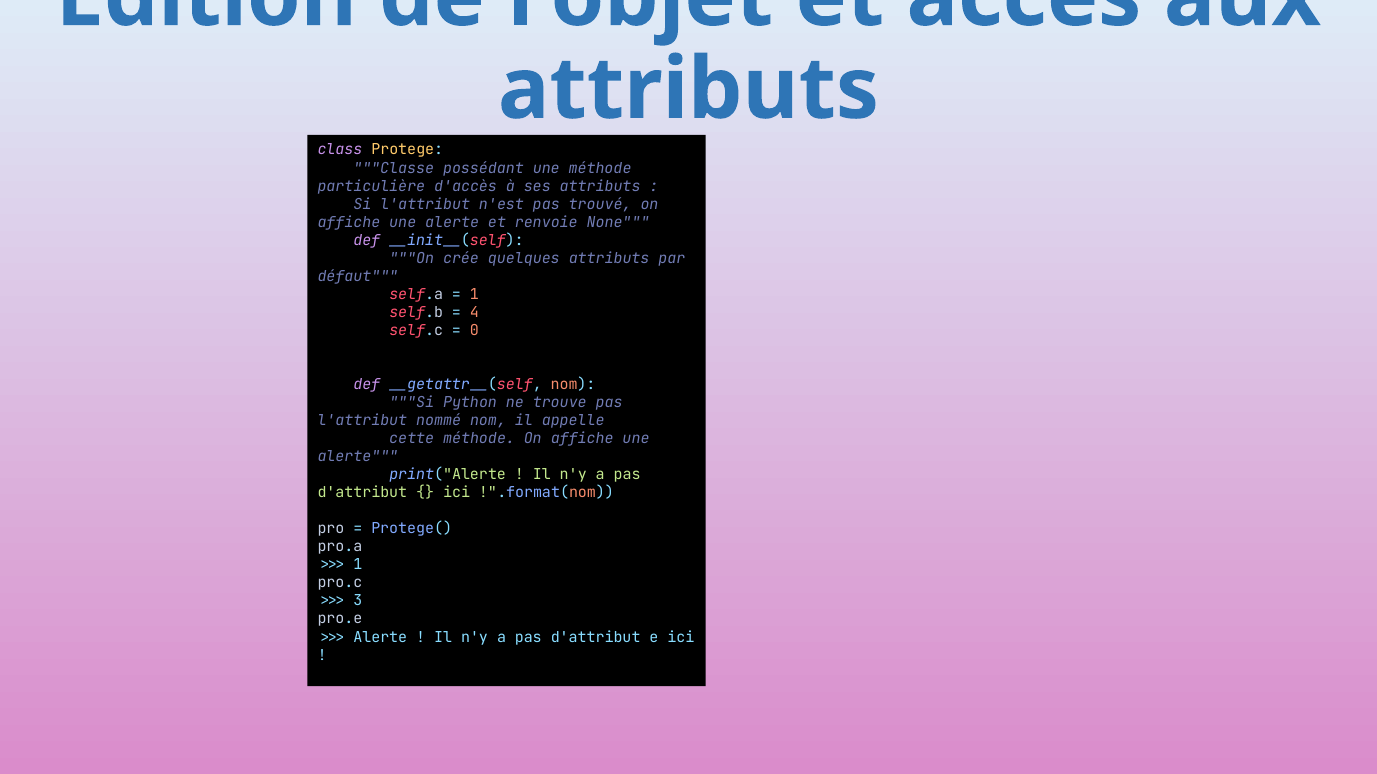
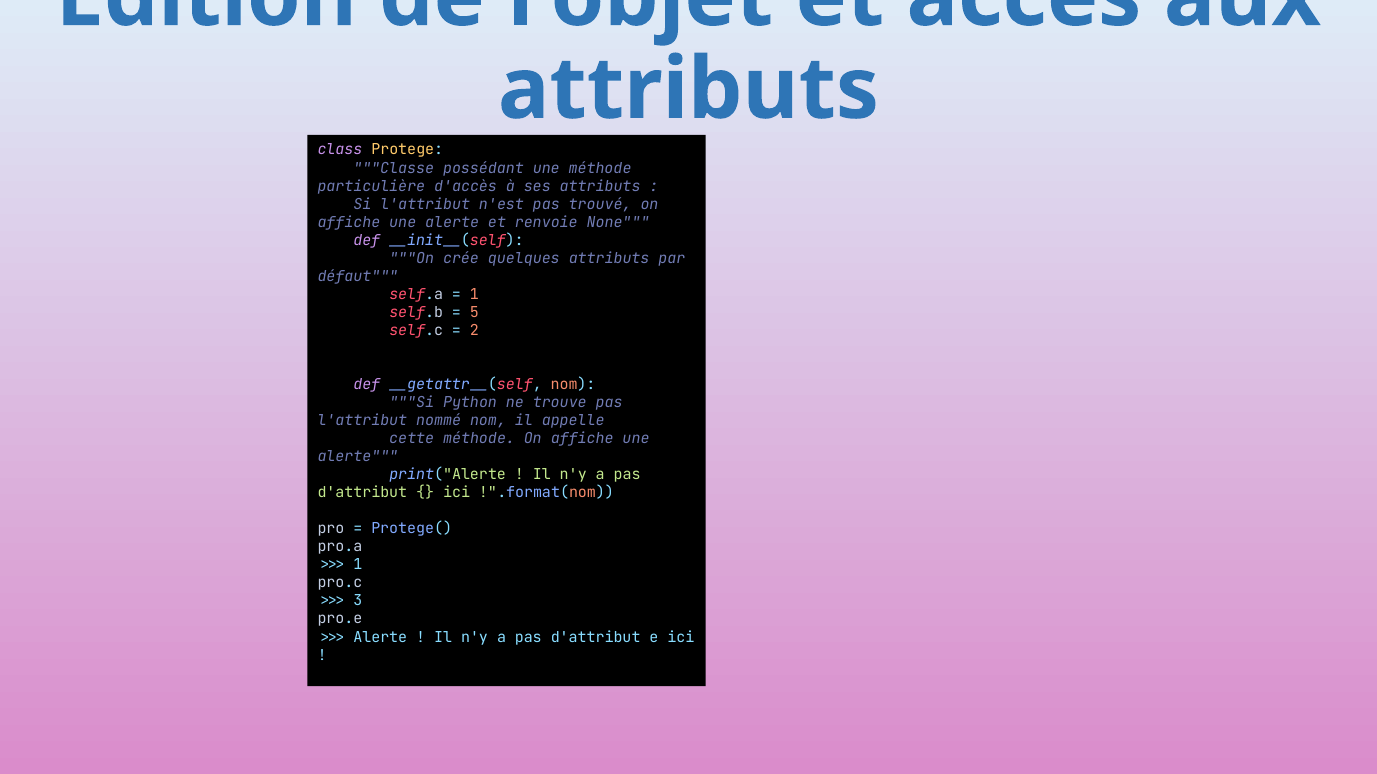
4: 4 -> 5 (474, 313)
0: 0 -> 2 (474, 331)
